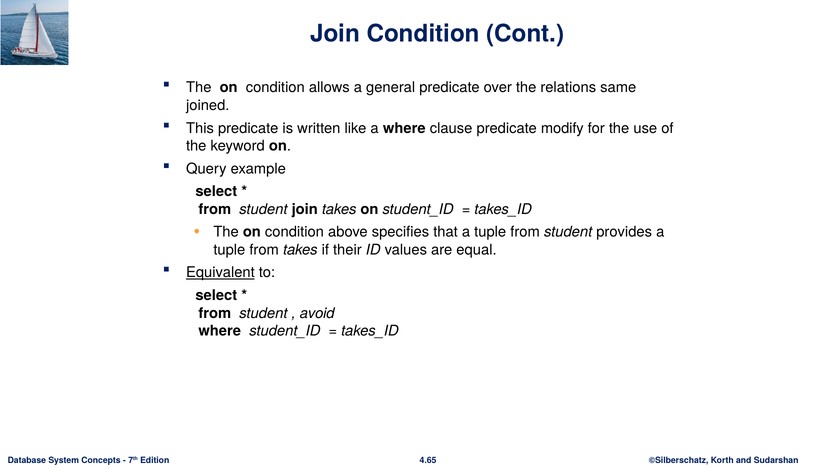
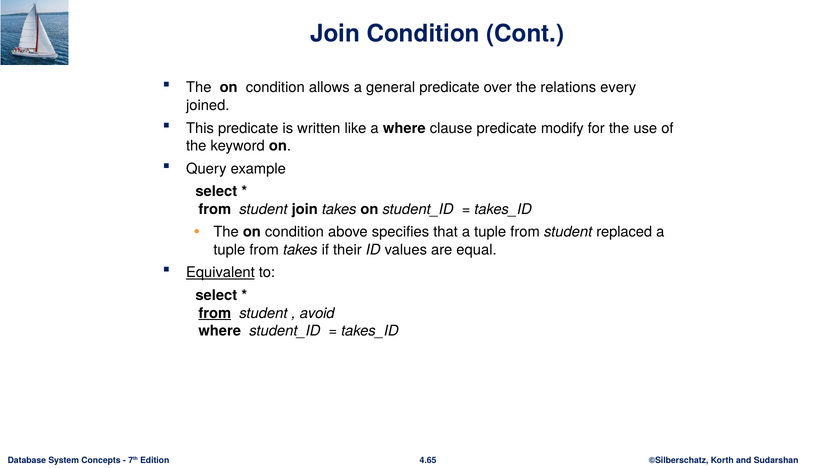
same: same -> every (618, 88)
provides: provides -> replaced (624, 232)
from underline: none -> present (215, 313)
